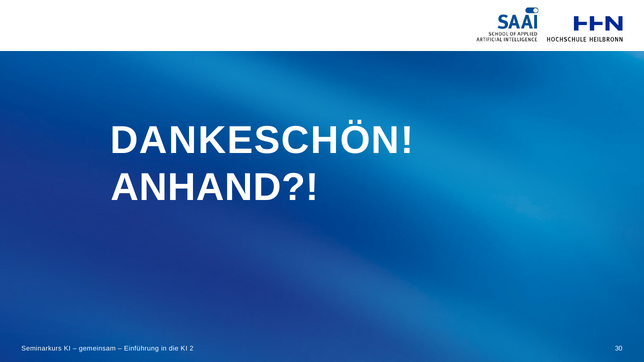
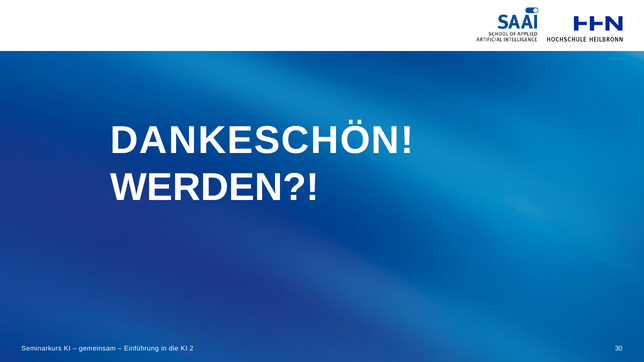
ANHAND: ANHAND -> WERDEN (215, 187)
